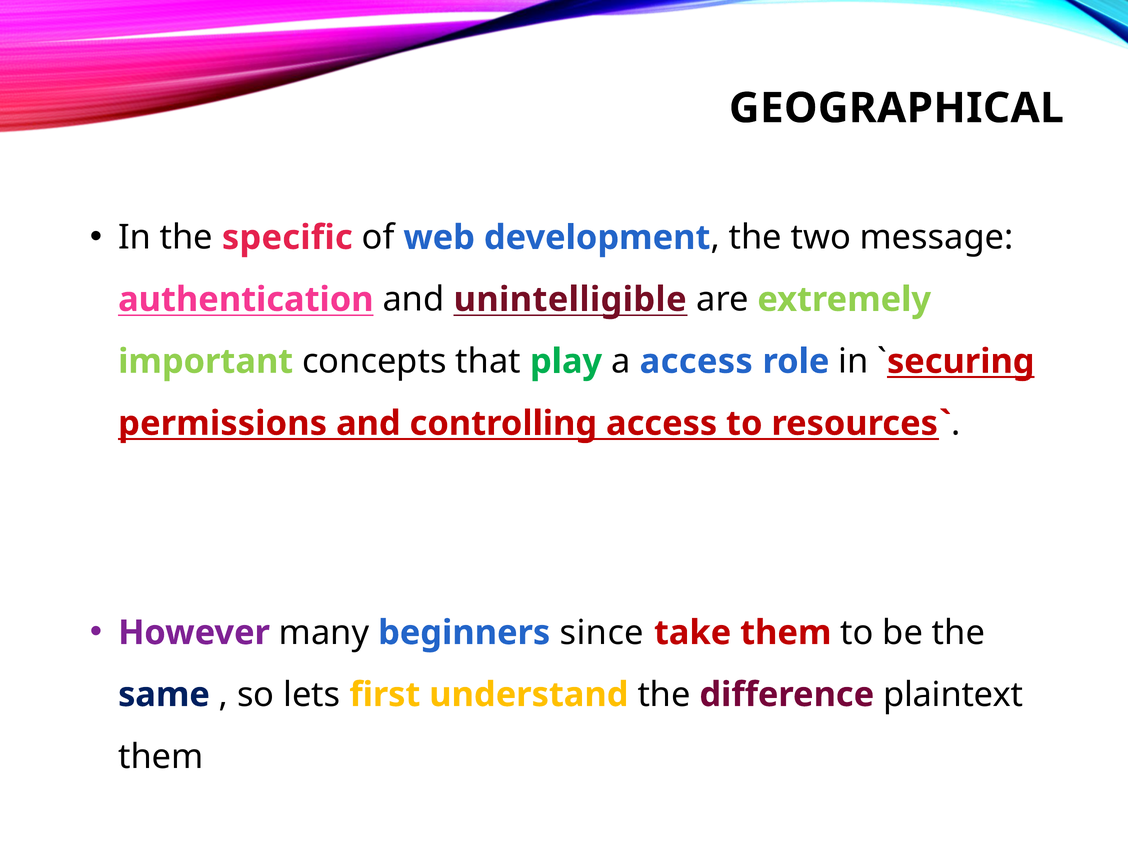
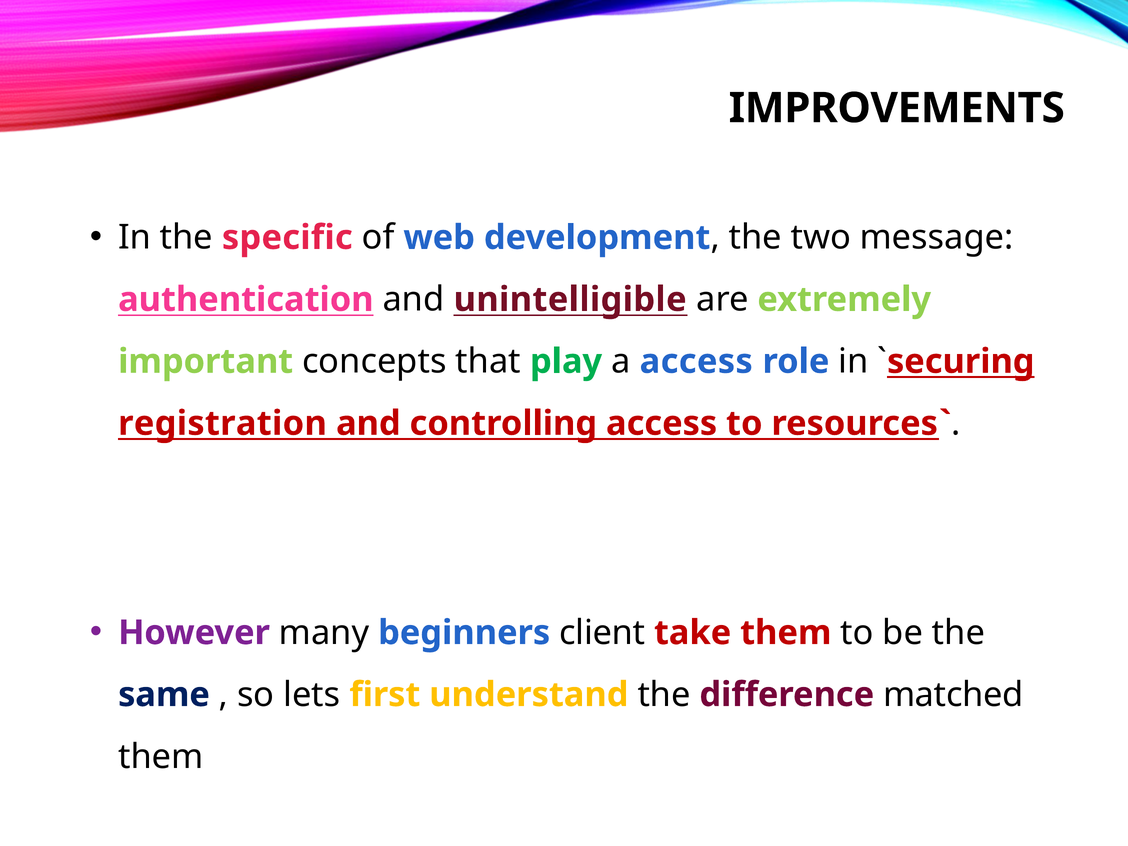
GEOGRAPHICAL: GEOGRAPHICAL -> IMPROVEMENTS (897, 108)
permissions: permissions -> registration (222, 423)
since: since -> client (602, 633)
plaintext: plaintext -> matched (953, 695)
